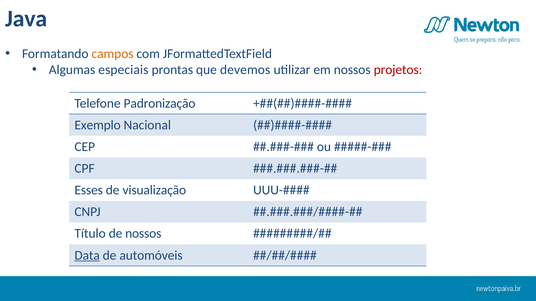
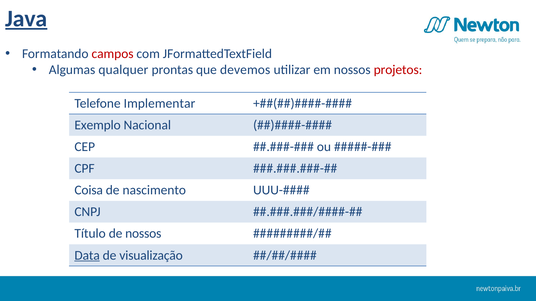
Java underline: none -> present (26, 19)
campos colour: orange -> red (113, 54)
especiais: especiais -> qualquer (123, 70)
Padronização: Padronização -> Implementar (159, 104)
Esses: Esses -> Coisa (89, 191)
visualização: visualização -> nascimento (154, 191)
automóveis: automóveis -> visualização (151, 256)
